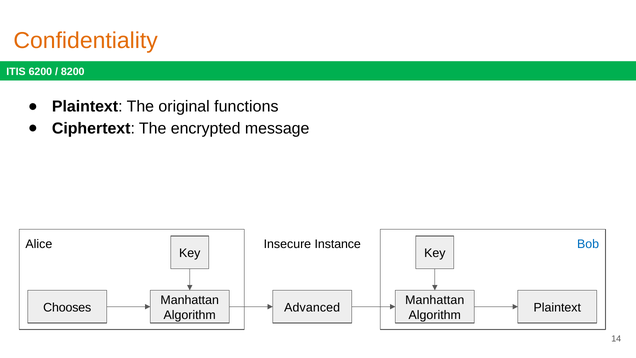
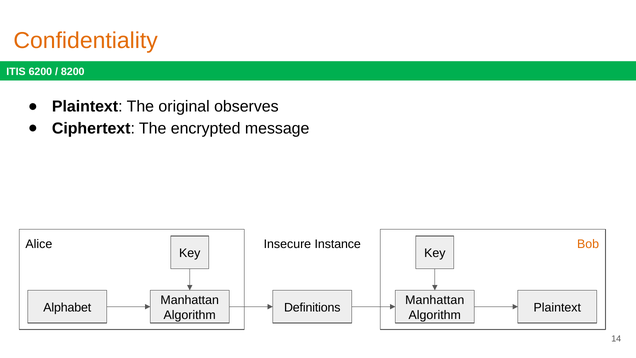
functions: functions -> observes (246, 107)
Bob colour: blue -> orange (588, 244)
Chooses: Chooses -> Alphabet (67, 307)
Advanced: Advanced -> Definitions (312, 307)
